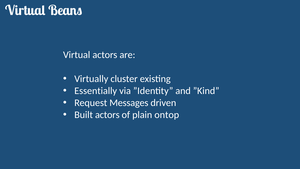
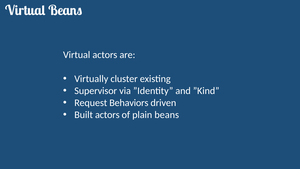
Essentially: Essentially -> Supervisor (96, 91)
Messages: Messages -> Behaviors (129, 103)
plain ontop: ontop -> beans (167, 115)
